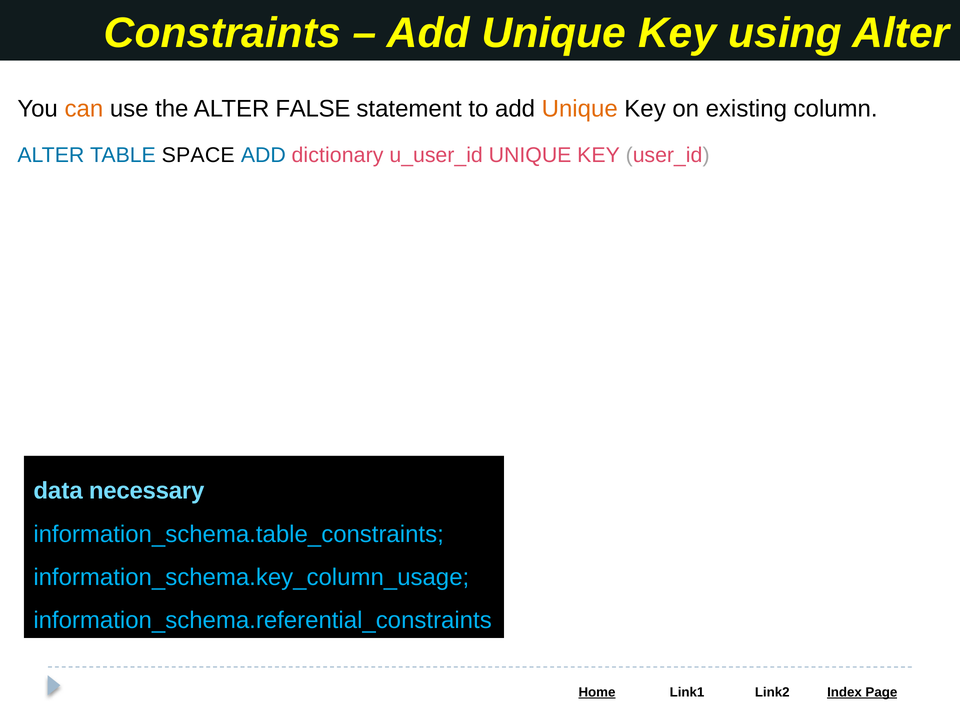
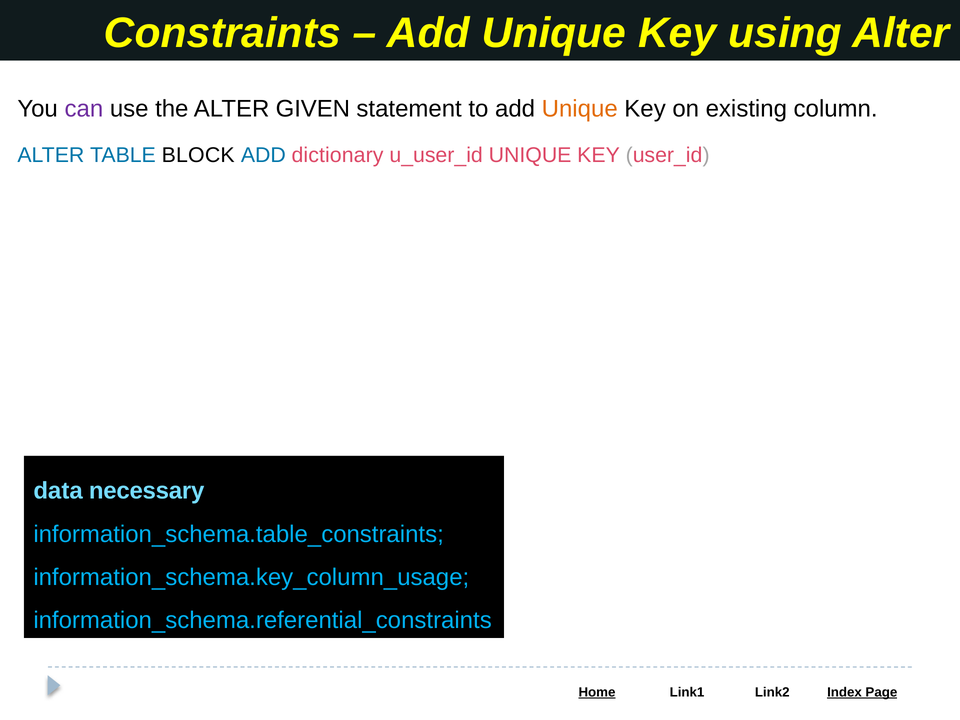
can colour: orange -> purple (84, 109)
FALSE: FALSE -> GIVEN (313, 109)
SPACE: SPACE -> BLOCK (198, 155)
